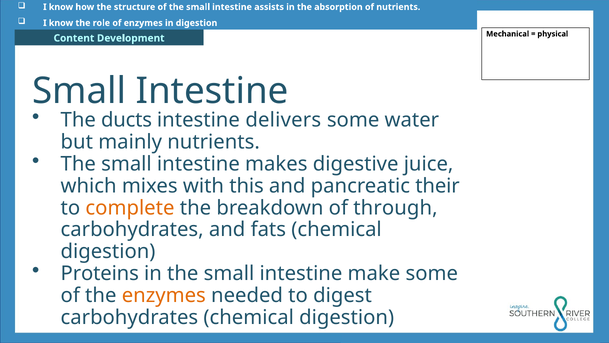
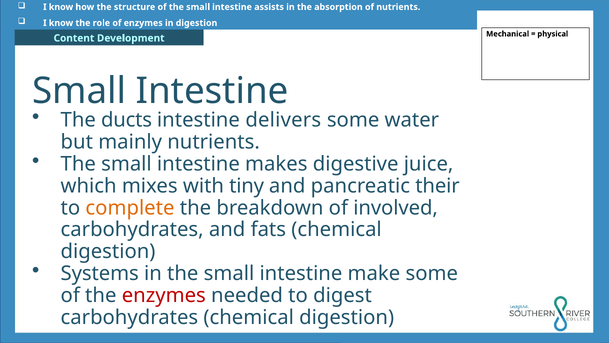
this: this -> tiny (247, 186)
through: through -> involved (396, 208)
Proteins: Proteins -> Systems (100, 273)
enzymes colour: orange -> red (164, 295)
